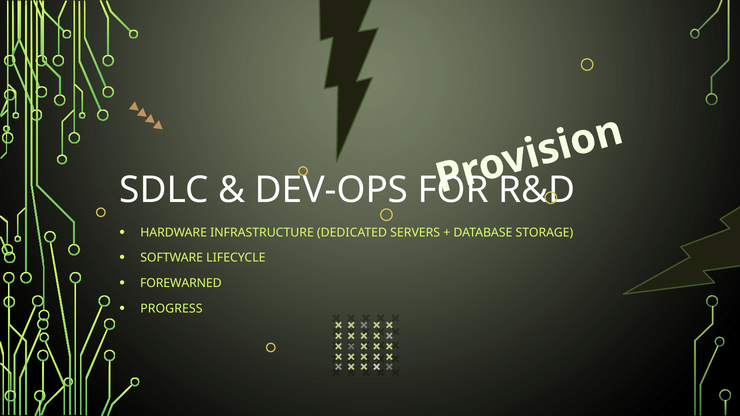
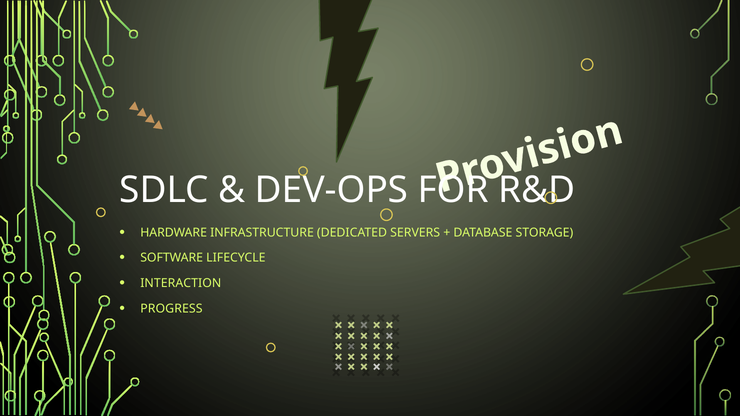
FOREWARNED: FOREWARNED -> INTERACTION (181, 284)
